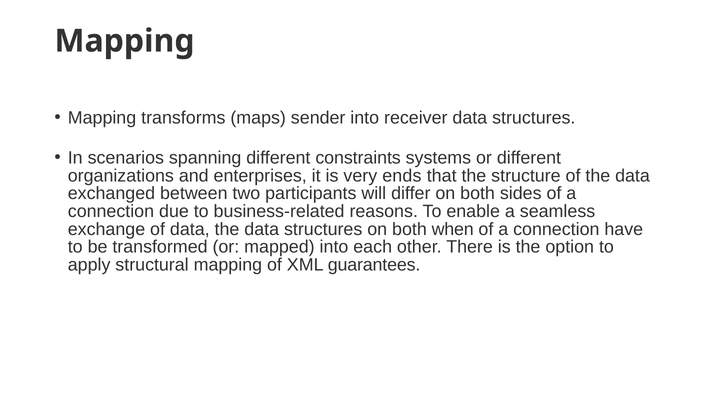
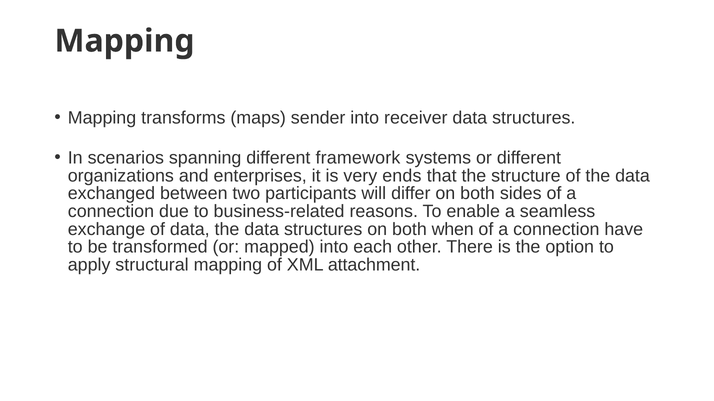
constraints: constraints -> framework (358, 158)
guarantees: guarantees -> attachment (374, 265)
